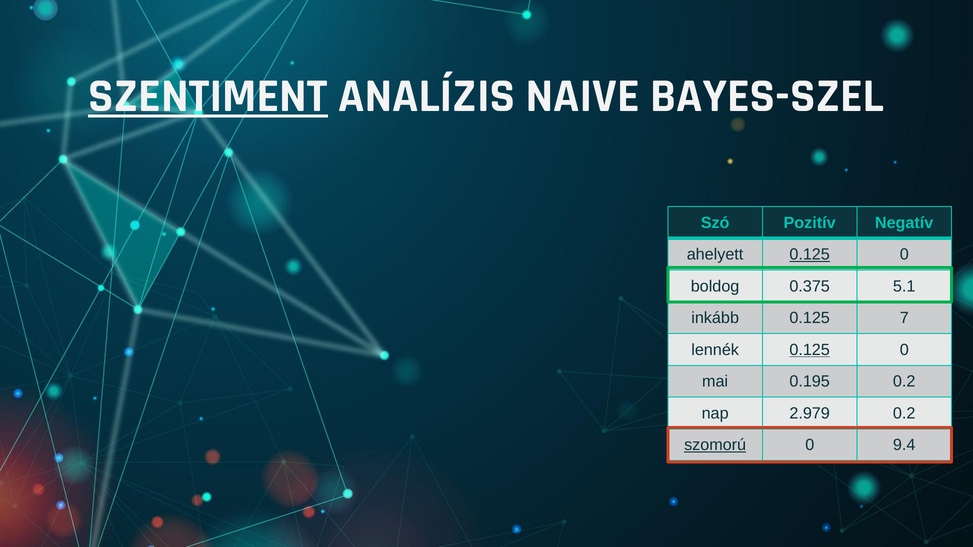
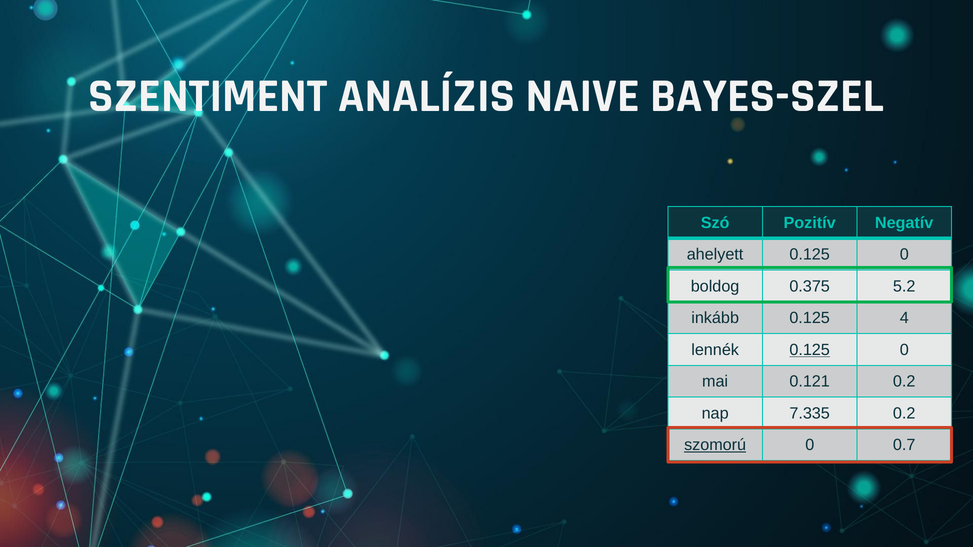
SZENTIMENT underline: present -> none (208, 96)
0.125 underline: present -> none (810, 255)
5.1: 5.1 -> 5.2 (904, 286)
7: 7 -> 4 (904, 318)
0.195: 0.195 -> 0.121 (810, 382)
2.979: 2.979 -> 7.335 (810, 414)
9.4: 9.4 -> 0.7 (904, 445)
